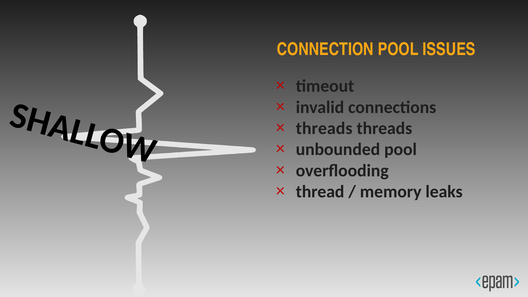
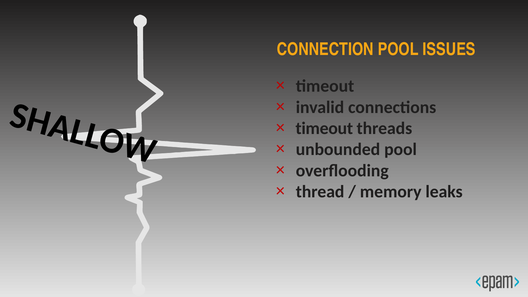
threads: threads -> timeout (324, 128)
